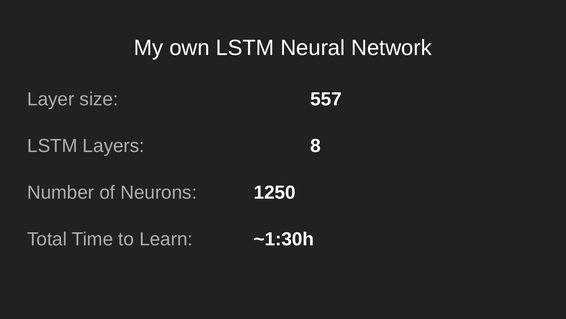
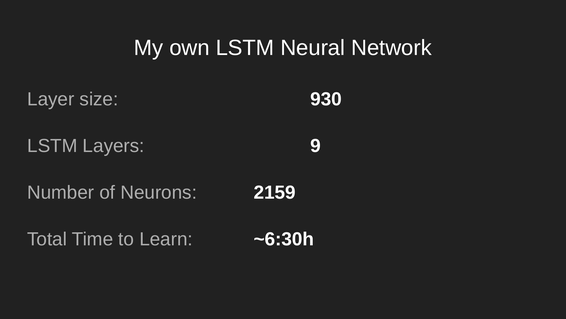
557: 557 -> 930 (326, 99)
8: 8 -> 9 (315, 146)
1250: 1250 -> 2159 (275, 192)
~1:30h: ~1:30h -> ~6:30h (284, 239)
